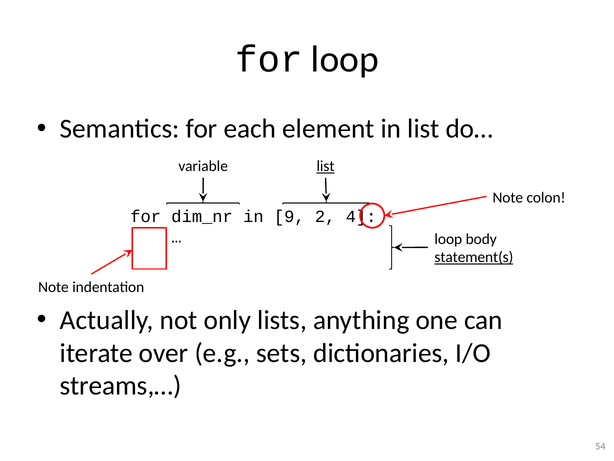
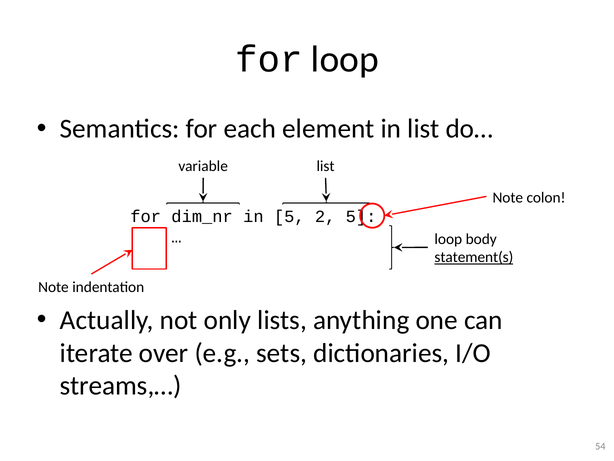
list underline: present -> none (326, 166)
in 9: 9 -> 5 (289, 216)
2 4: 4 -> 5 (361, 216)
